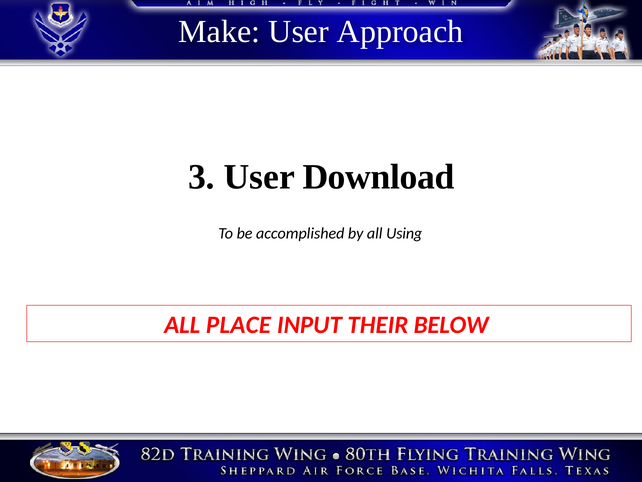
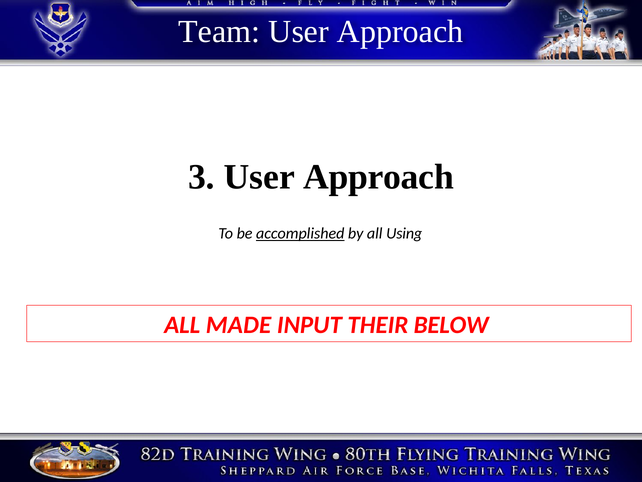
Make: Make -> Team (219, 32)
3 User Download: Download -> Approach (378, 177)
accomplished underline: none -> present (300, 233)
PLACE: PLACE -> MADE (239, 325)
